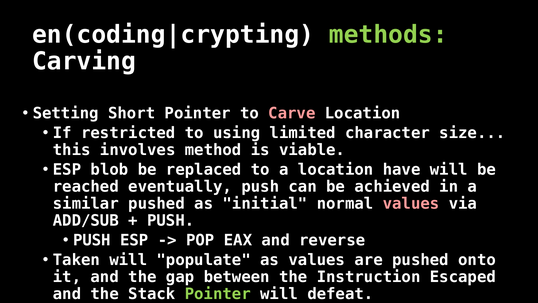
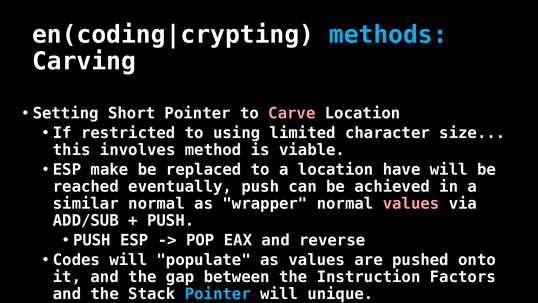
methods colour: light green -> light blue (388, 35)
blob: blob -> make (109, 169)
similar pushed: pushed -> normal (157, 203)
initial: initial -> wrapper (265, 203)
Taken: Taken -> Codes (76, 260)
Escaped: Escaped -> Factors (463, 277)
Pointer colour: light green -> light blue (218, 294)
defeat: defeat -> unique (340, 294)
